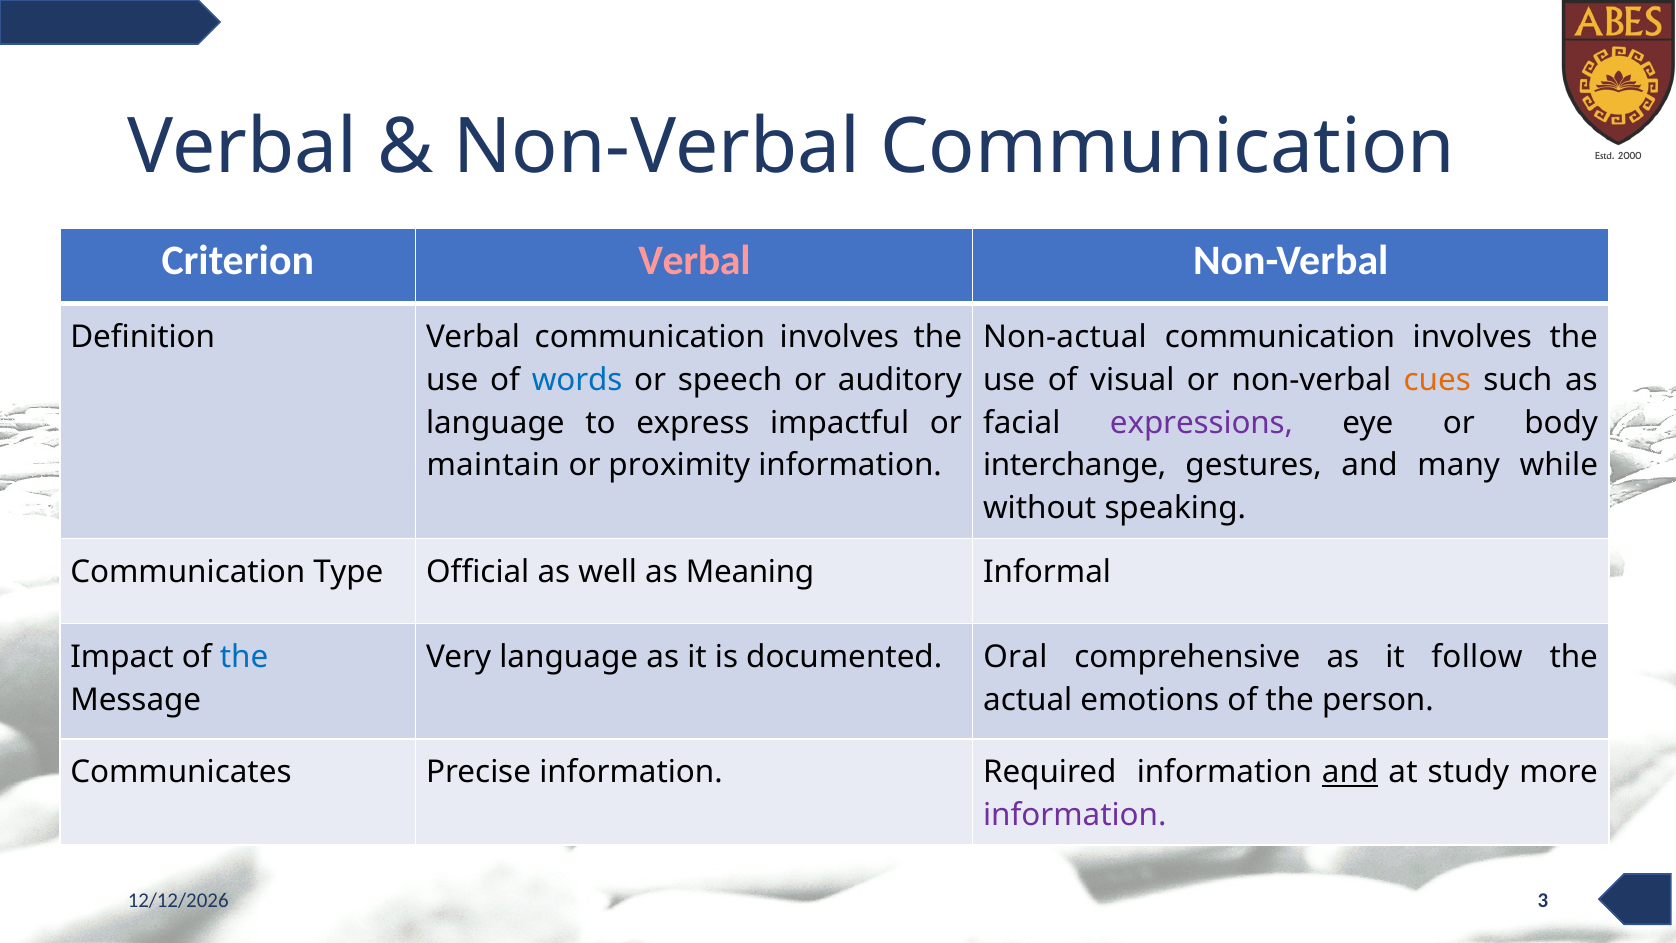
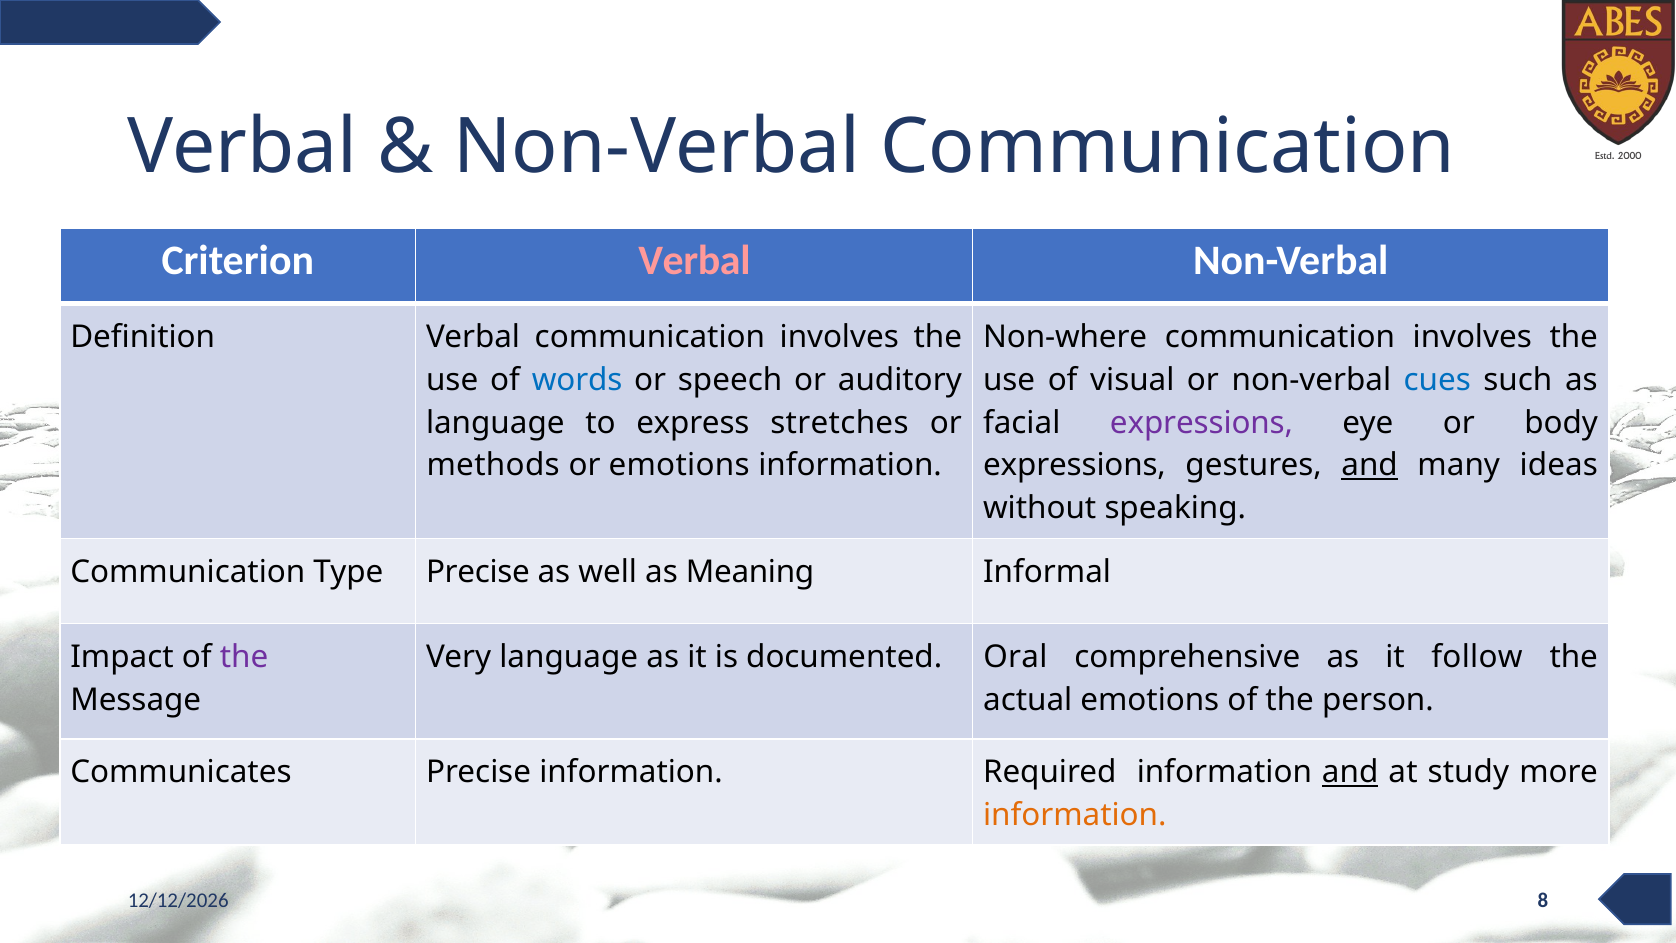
Non-actual: Non-actual -> Non-where (1065, 337)
cues colour: orange -> blue (1437, 380)
impactful: impactful -> stretches (839, 423)
maintain: maintain -> methods (493, 465)
or proximity: proximity -> emotions (679, 465)
interchange: interchange -> expressions (1075, 465)
and underline: none -> present (1370, 465)
while: while -> ideas (1559, 465)
Type Official: Official -> Precise (478, 572)
the colour: blue -> purple (244, 657)
information colour: purple -> orange (1075, 815)
3: 3 -> 8 (1543, 900)
